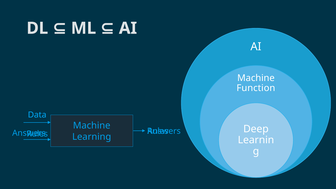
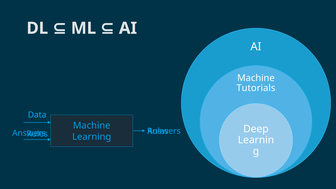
Function: Function -> Tutorials (256, 88)
